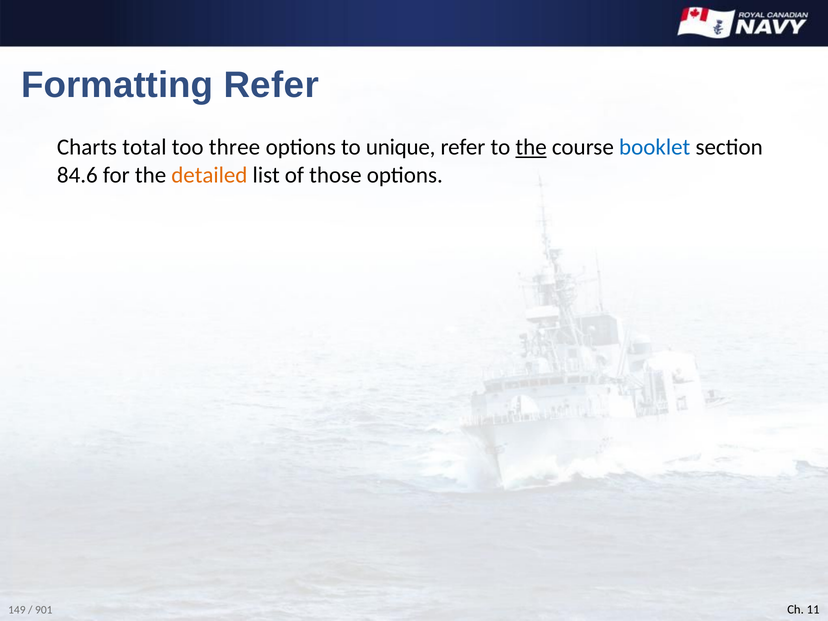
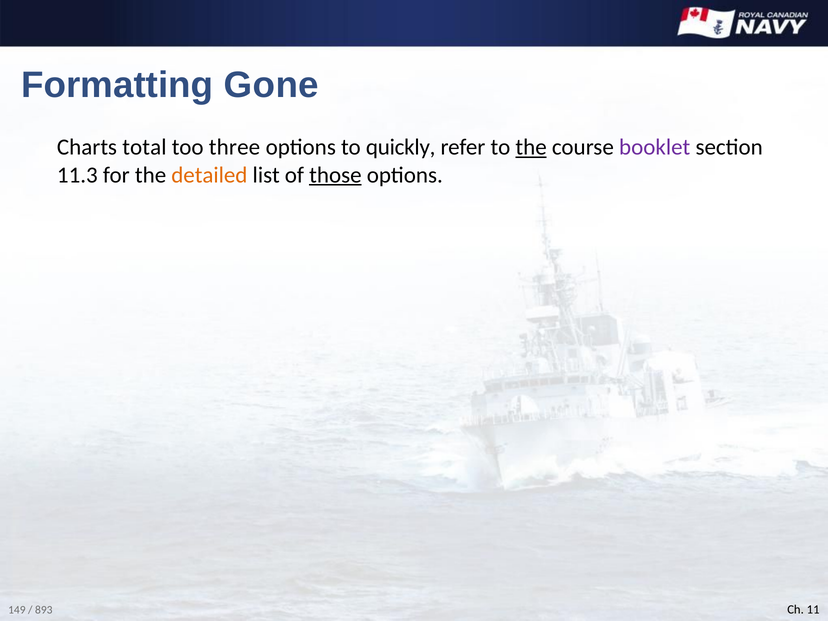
Formatting Refer: Refer -> Gone (271, 85)
unique: unique -> quickly (401, 147)
booklet colour: blue -> purple (655, 147)
84.6: 84.6 -> 11.3 (77, 175)
those underline: none -> present (335, 175)
901: 901 -> 893 (44, 610)
